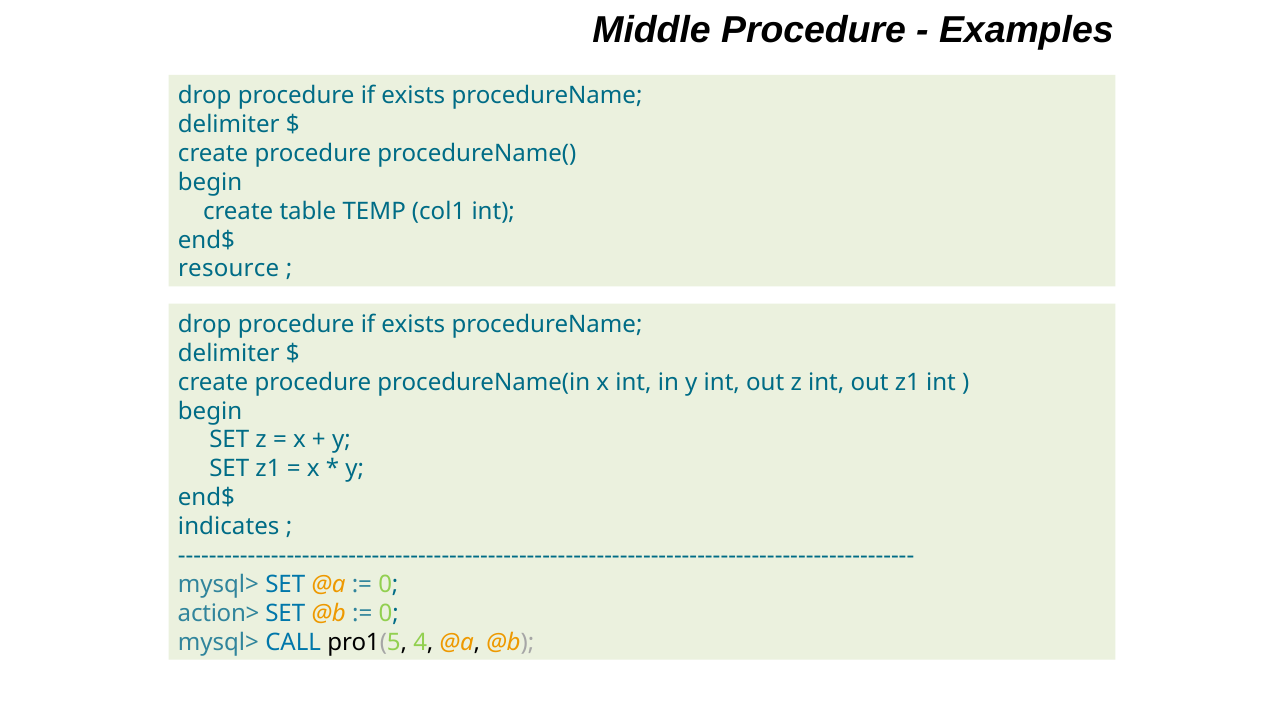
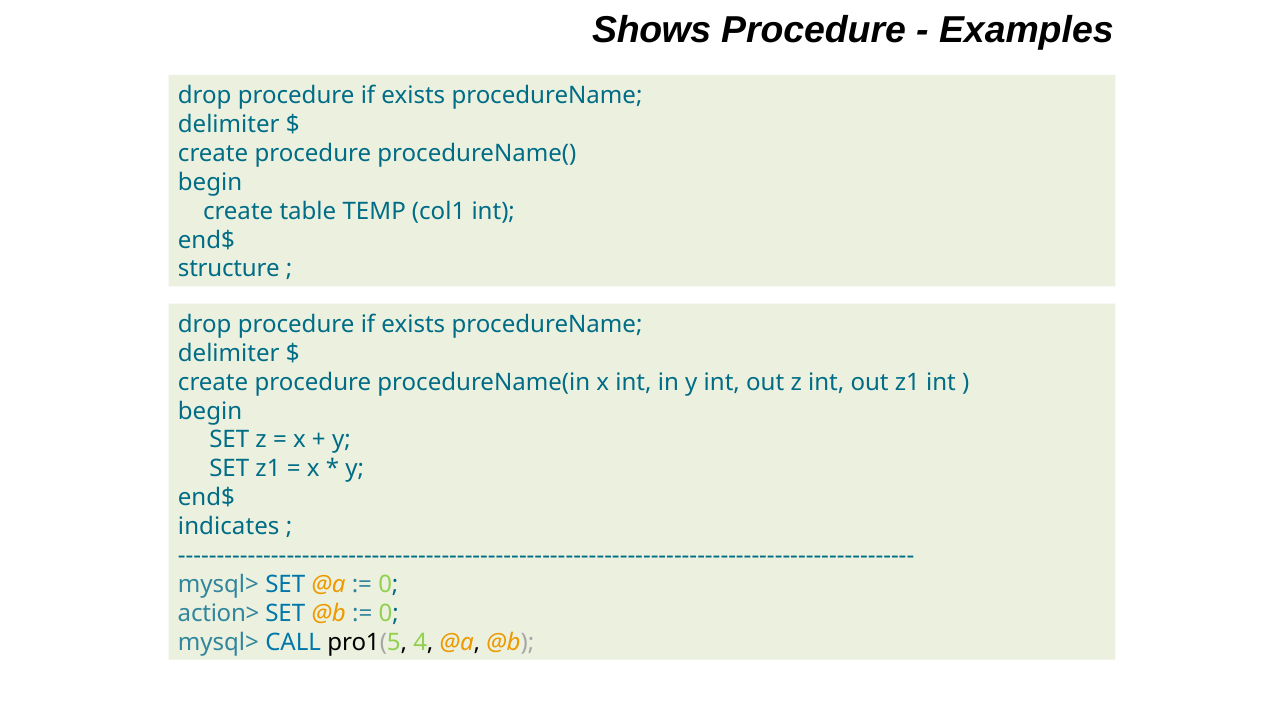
Middle: Middle -> Shows (652, 30)
resource: resource -> structure (229, 269)
